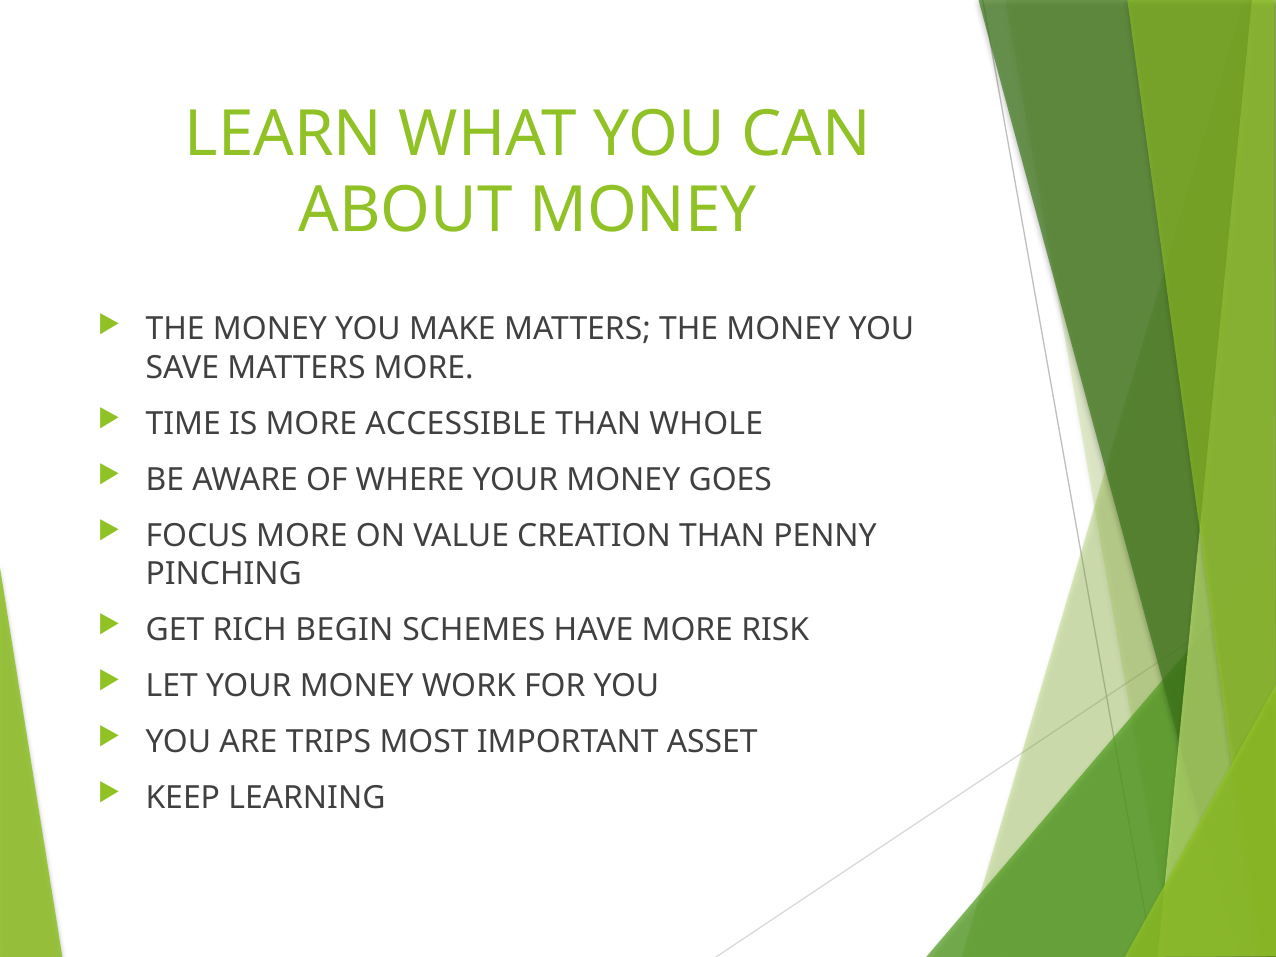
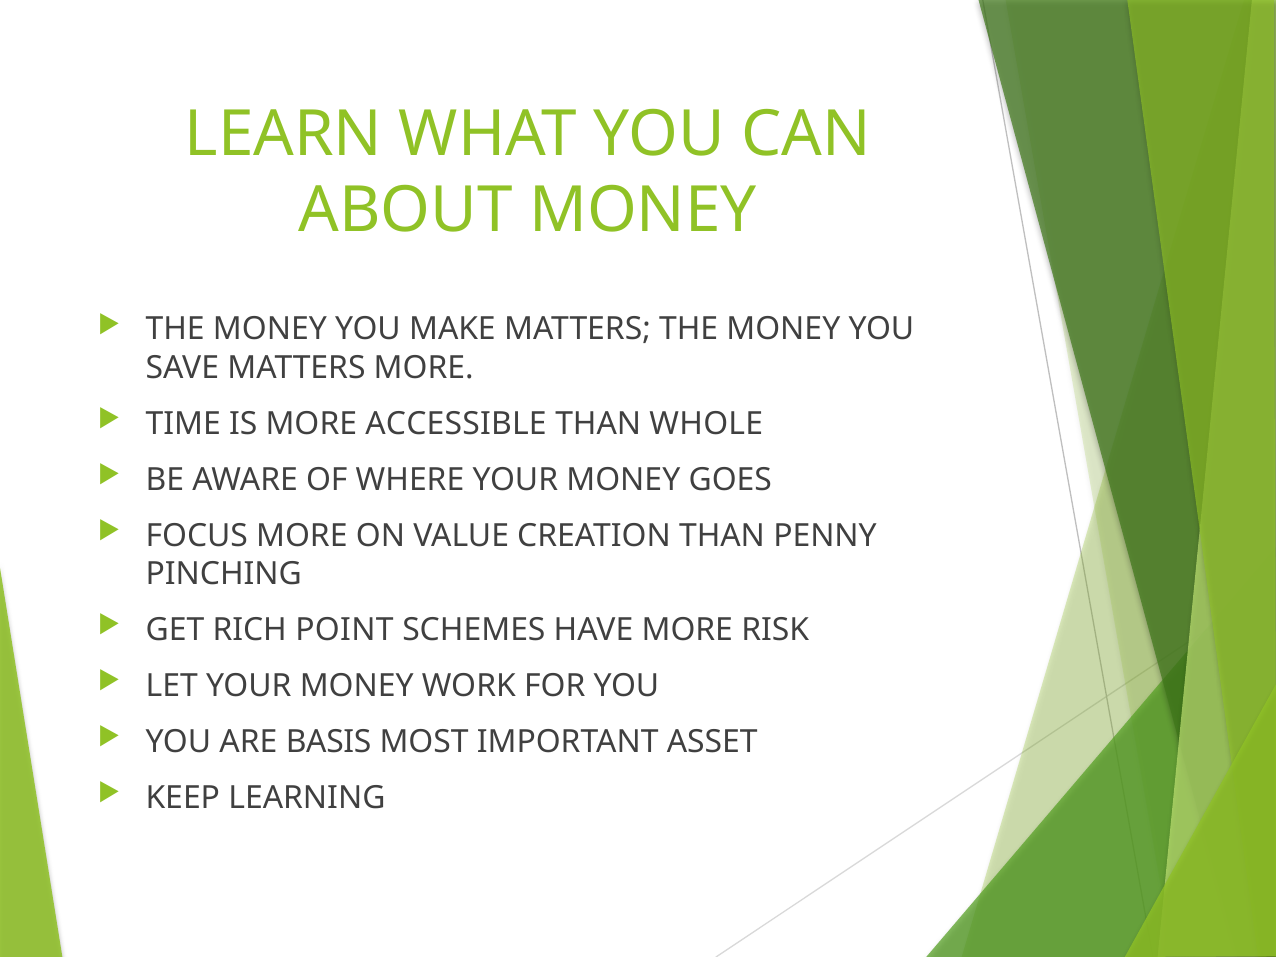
BEGIN: BEGIN -> POINT (344, 630)
TRIPS: TRIPS -> BASIS (329, 742)
